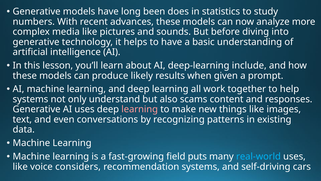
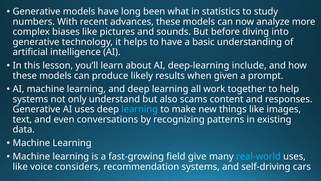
does: does -> what (178, 12)
media: media -> biases (66, 32)
learning colour: pink -> light blue (140, 109)
puts: puts -> give (197, 156)
